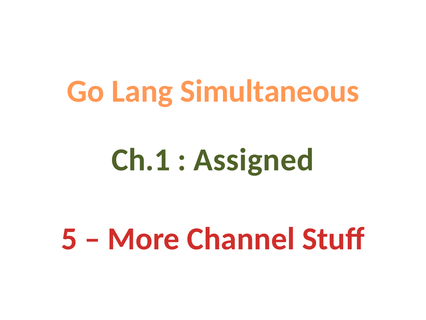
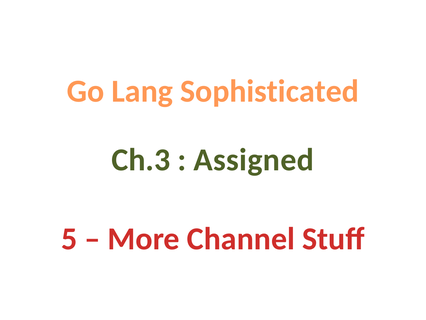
Simultaneous: Simultaneous -> Sophisticated (270, 91)
Ch.1: Ch.1 -> Ch.3 (141, 160)
